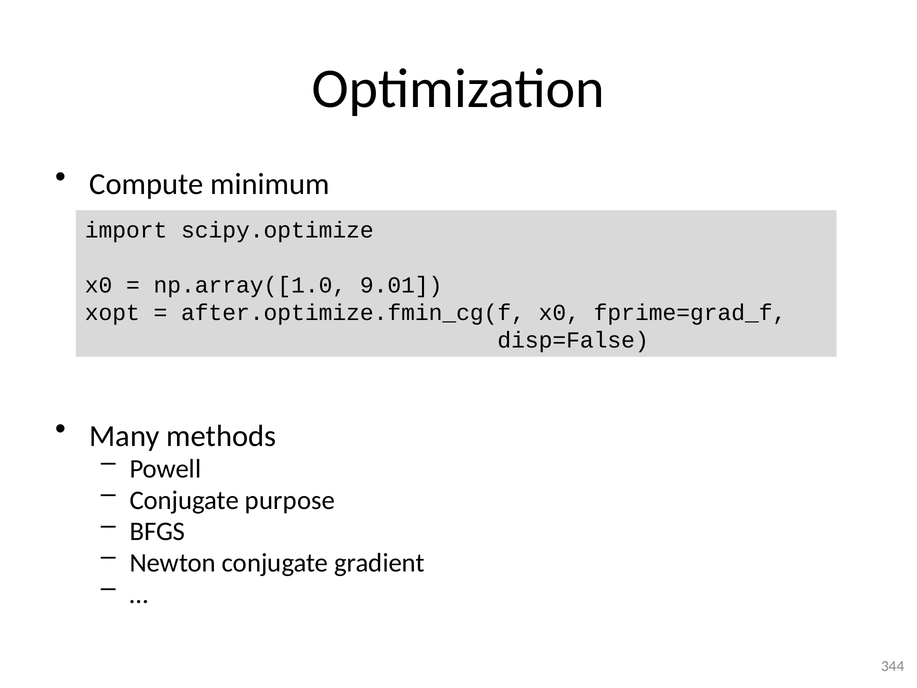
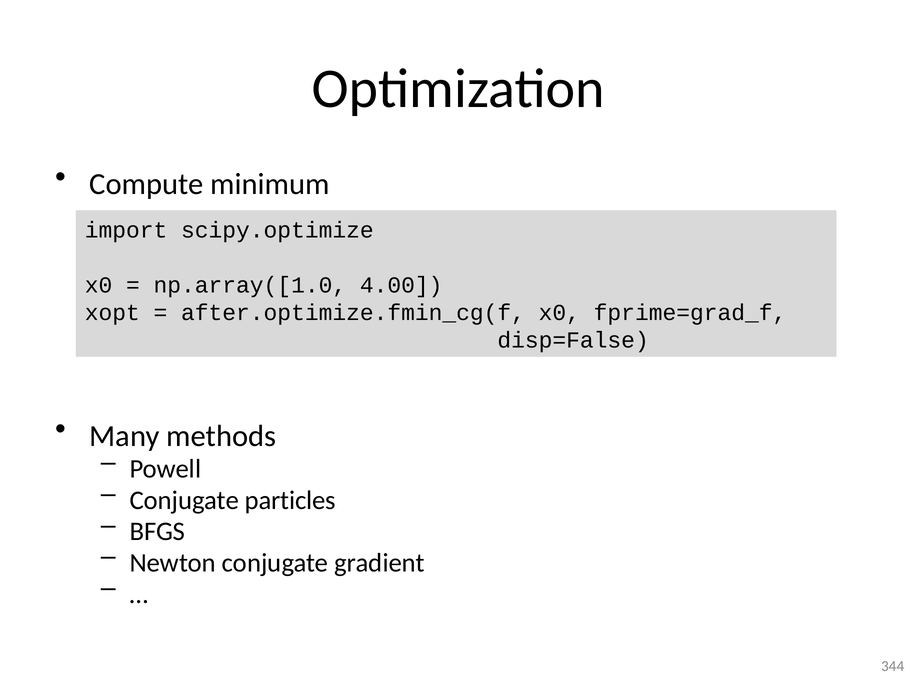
9.01: 9.01 -> 4.00 (401, 285)
purpose: purpose -> particles (290, 500)
